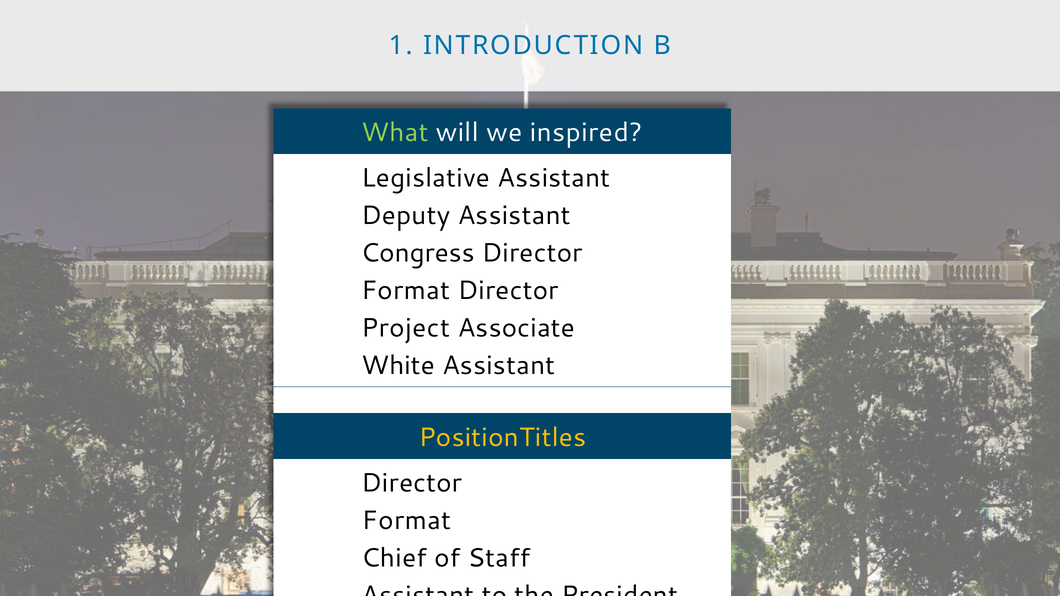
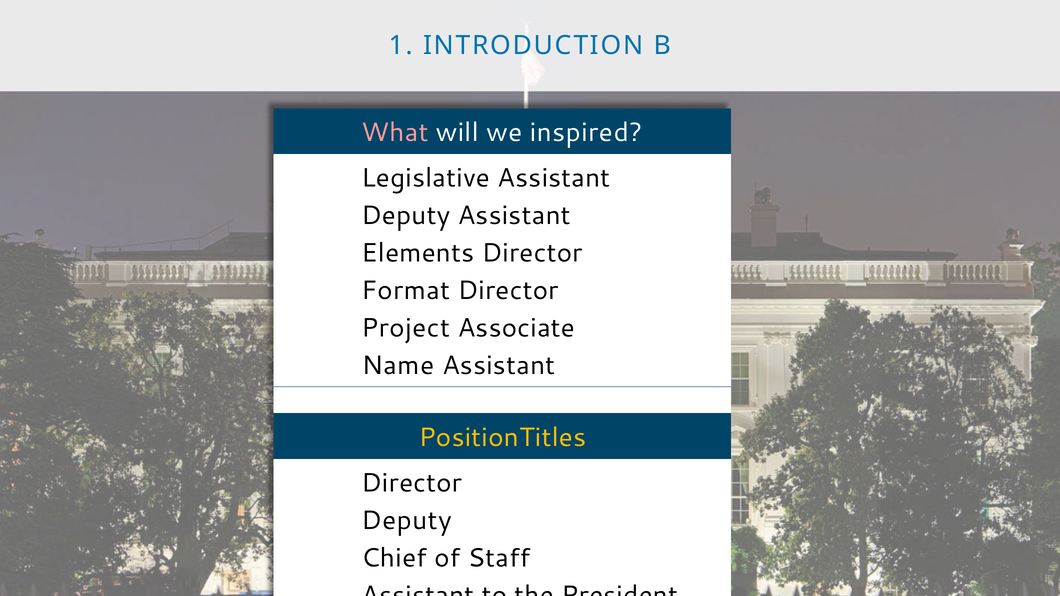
What colour: light green -> pink (395, 133)
Congress: Congress -> Elements (418, 253)
White: White -> Name (398, 366)
Format: Format -> Deputy (407, 521)
